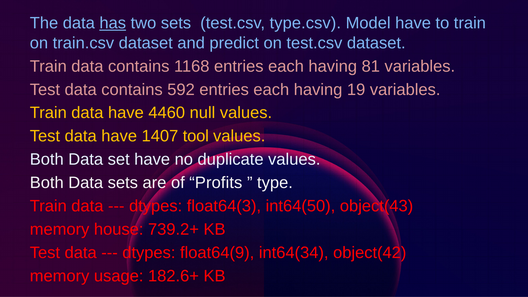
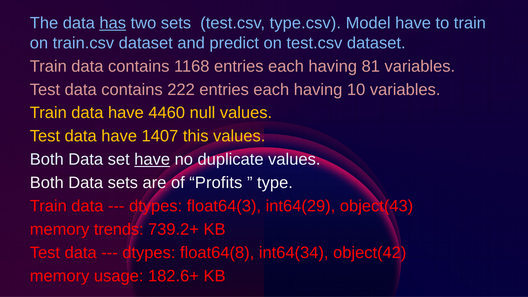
592: 592 -> 222 (181, 90)
19: 19 -> 10 (356, 90)
tool: tool -> this (196, 136)
have underline: none -> present (152, 160)
int64(50: int64(50 -> int64(29 (300, 206)
house: house -> trends (119, 230)
float64(9: float64(9 -> float64(8 (217, 253)
